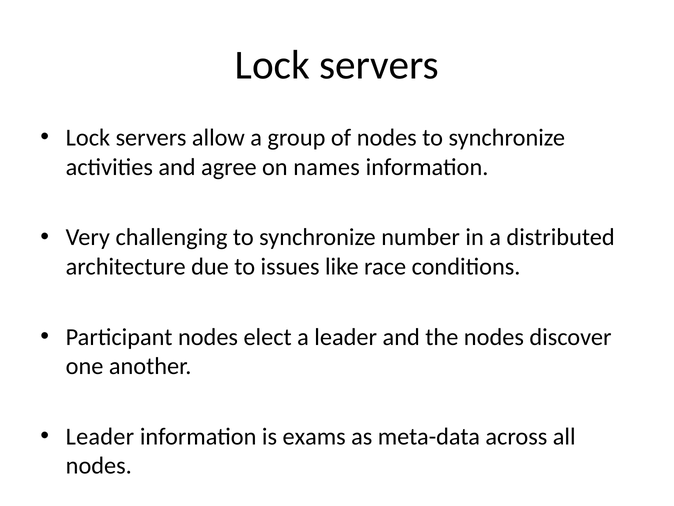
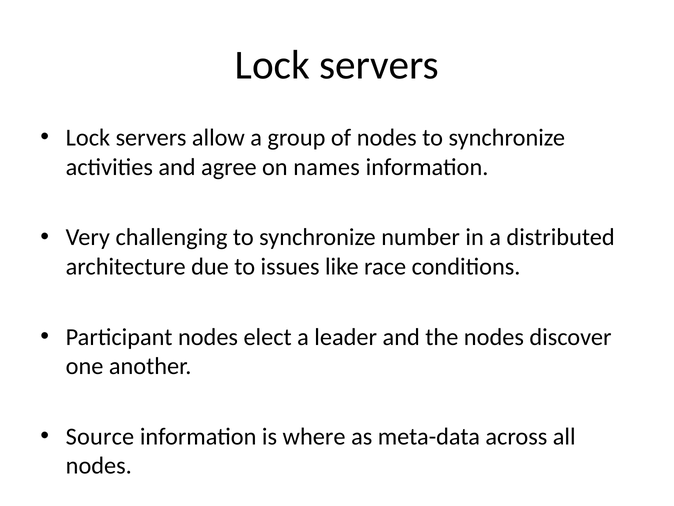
Leader: Leader -> Source (100, 436)
exams: exams -> where (314, 436)
